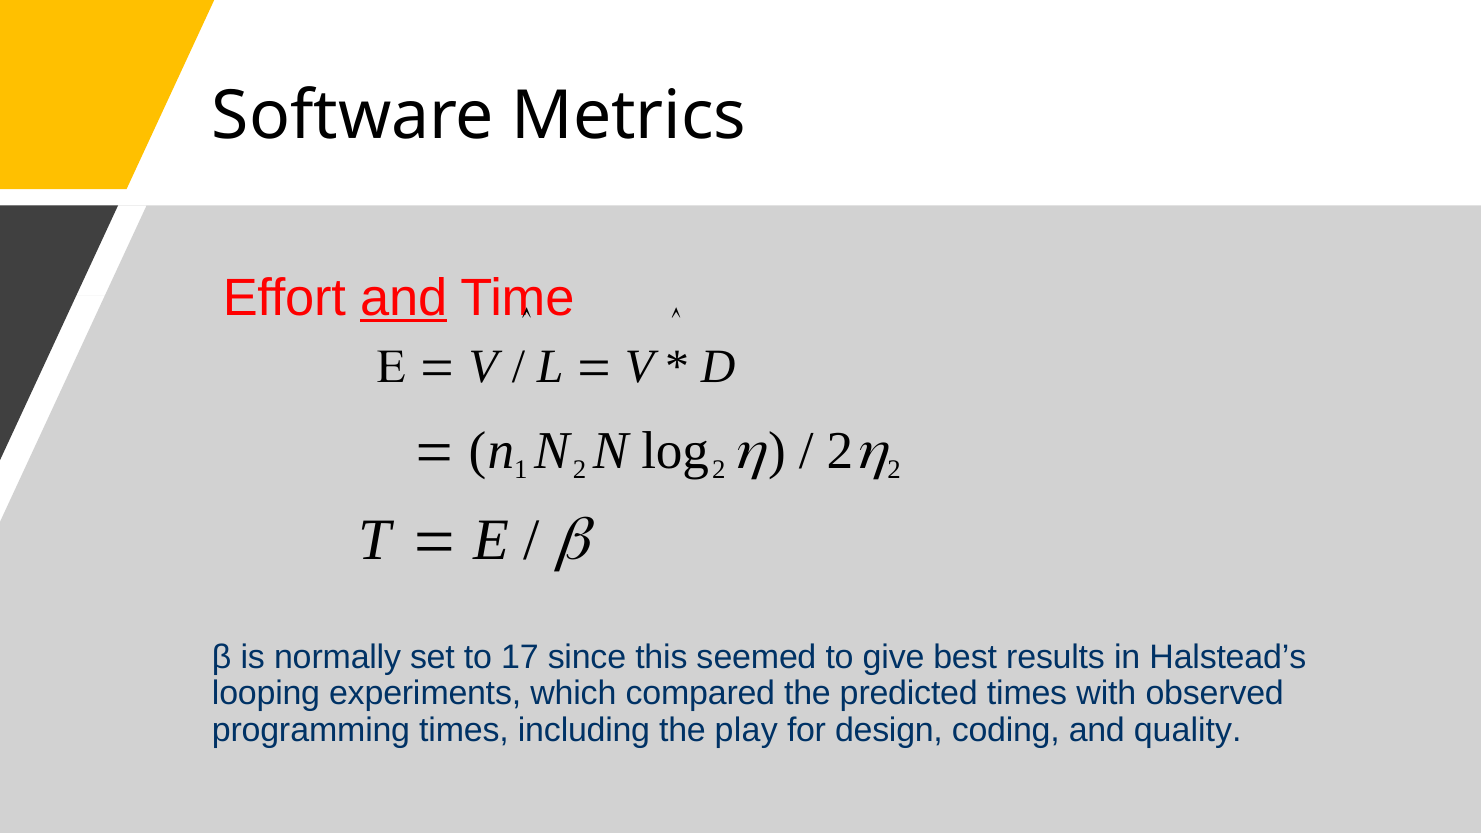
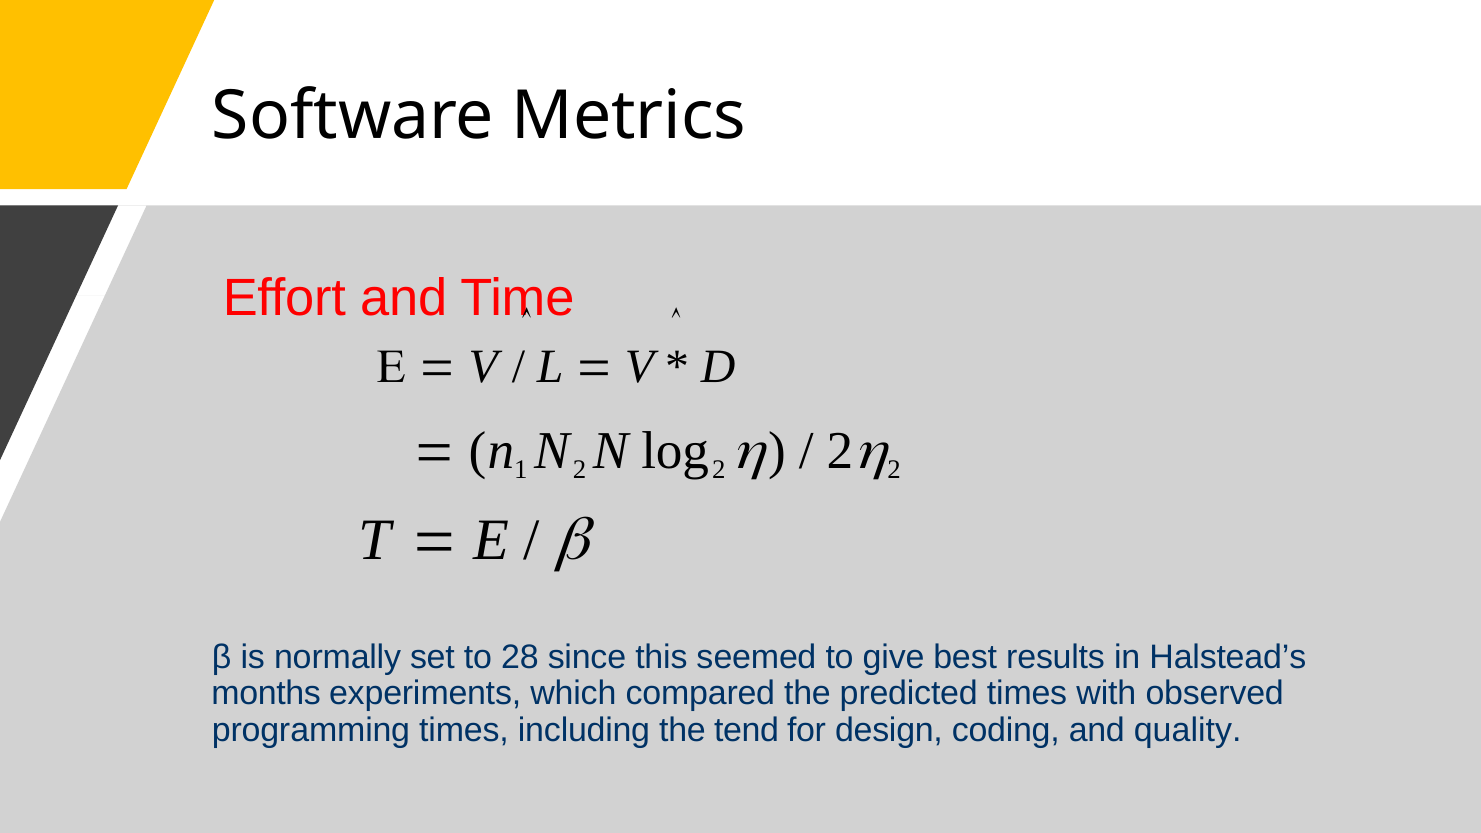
and underline: present -> none (404, 298)
17: 17 -> 28 (520, 657)
looping: looping -> months (266, 694)
play: play -> tend (747, 730)
